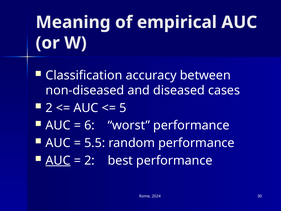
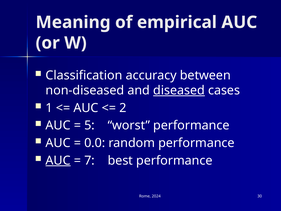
diseased underline: none -> present (179, 90)
2: 2 -> 1 (49, 108)
5: 5 -> 2 (123, 108)
6: 6 -> 5 (89, 125)
5.5: 5.5 -> 0.0 (95, 143)
2: 2 -> 7 (89, 160)
